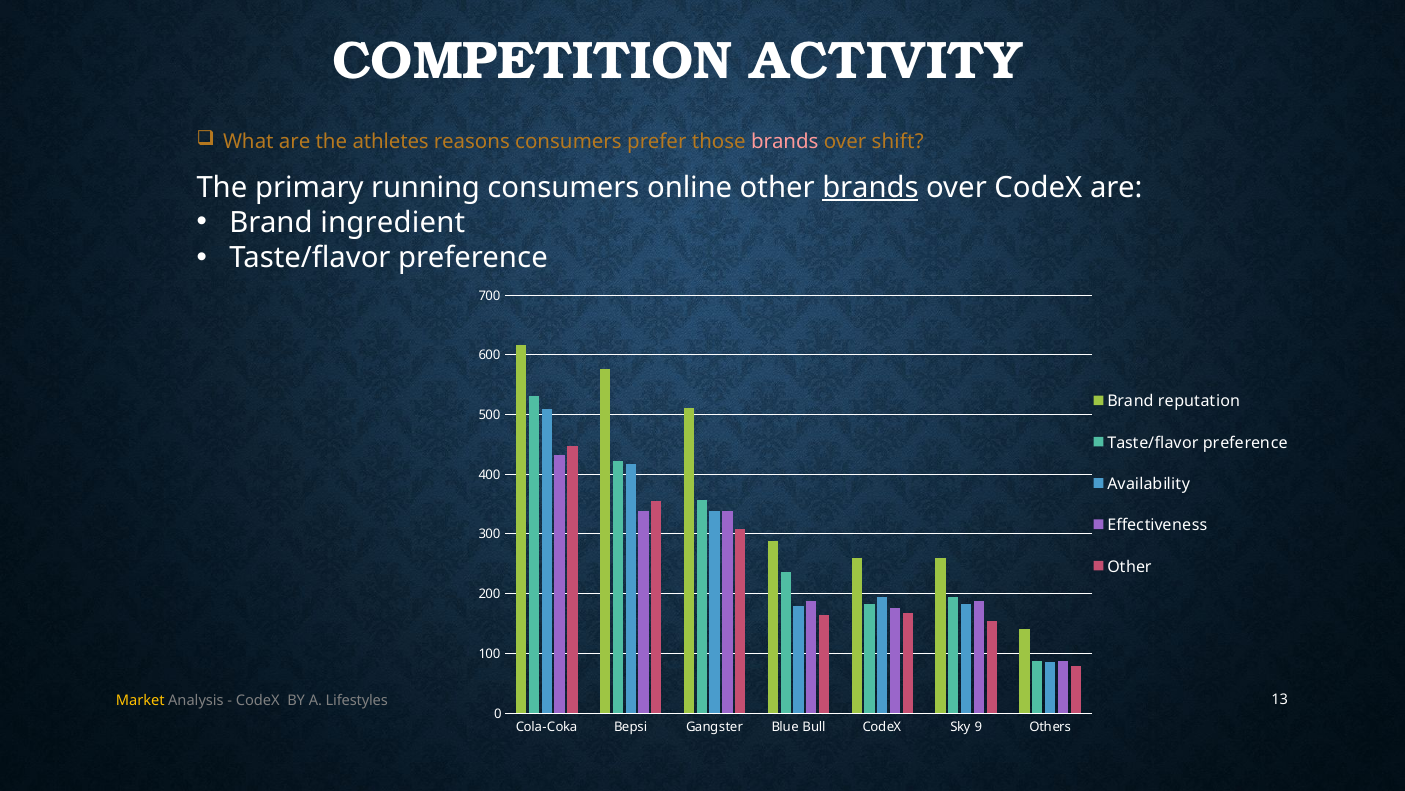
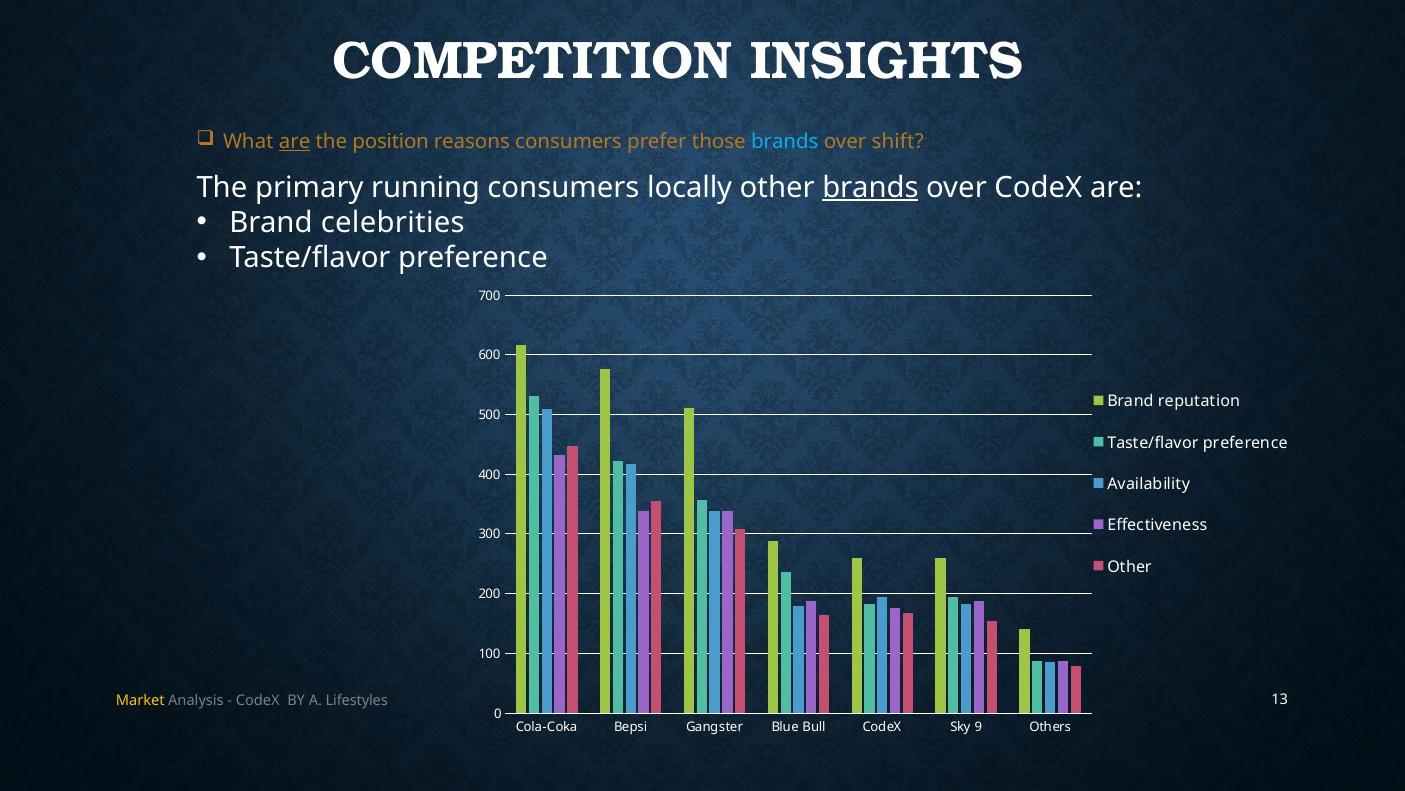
ACTIVITY: ACTIVITY -> INSIGHTS (887, 61)
are underline: none -> present (295, 142)
athletes: athletes -> position (391, 142)
brands colour: pink -> light blue (785, 142)
online: online -> locally (690, 188)
ingredient: ingredient -> celebrities (393, 223)
